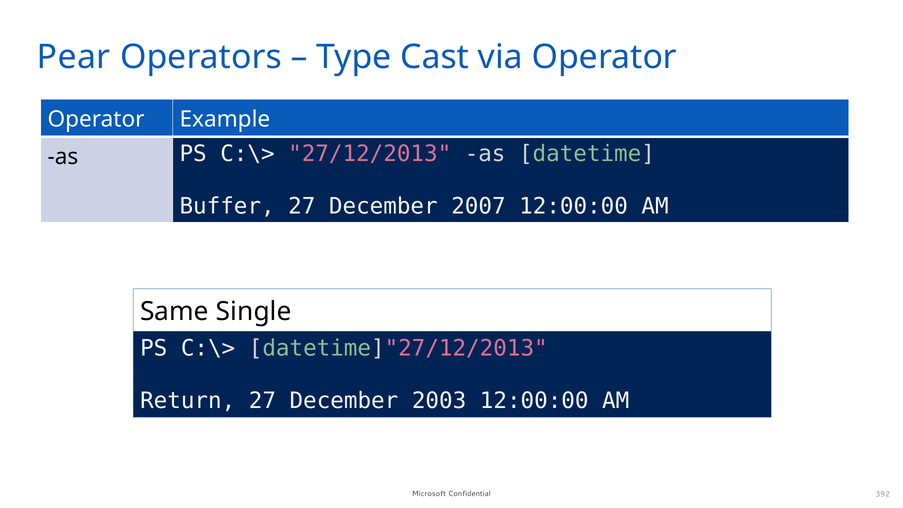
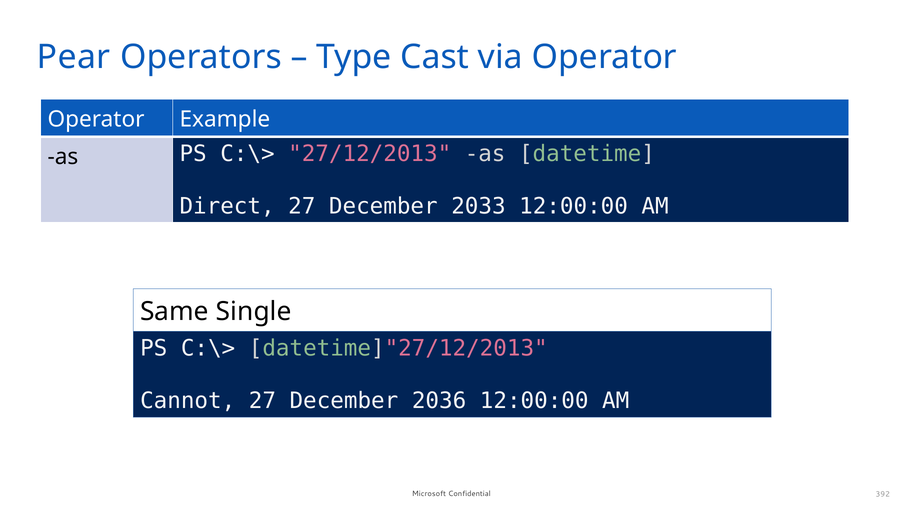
Buffer: Buffer -> Direct (227, 206)
2007: 2007 -> 2033 (478, 206)
Return: Return -> Cannot (188, 401)
2003: 2003 -> 2036 (439, 401)
